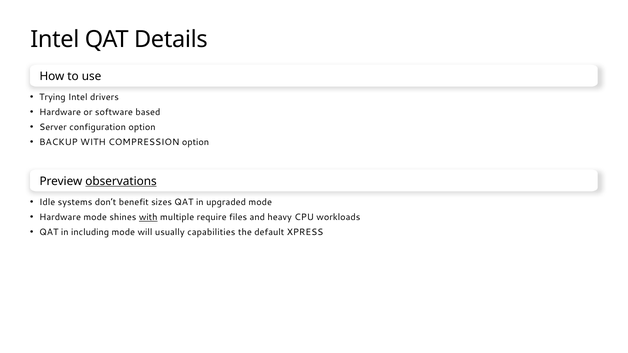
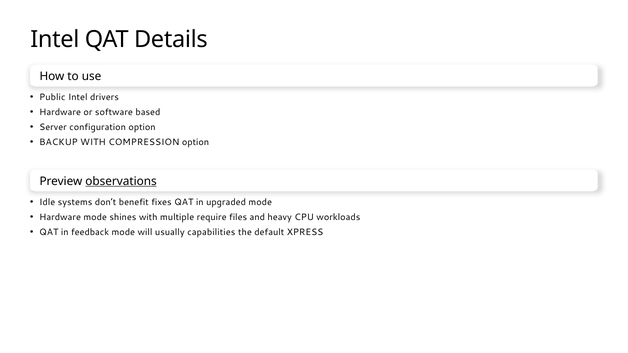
Trying: Trying -> Public (52, 97)
sizes: sizes -> fixes (161, 202)
with underline: present -> none (148, 217)
including: including -> feedback (90, 232)
